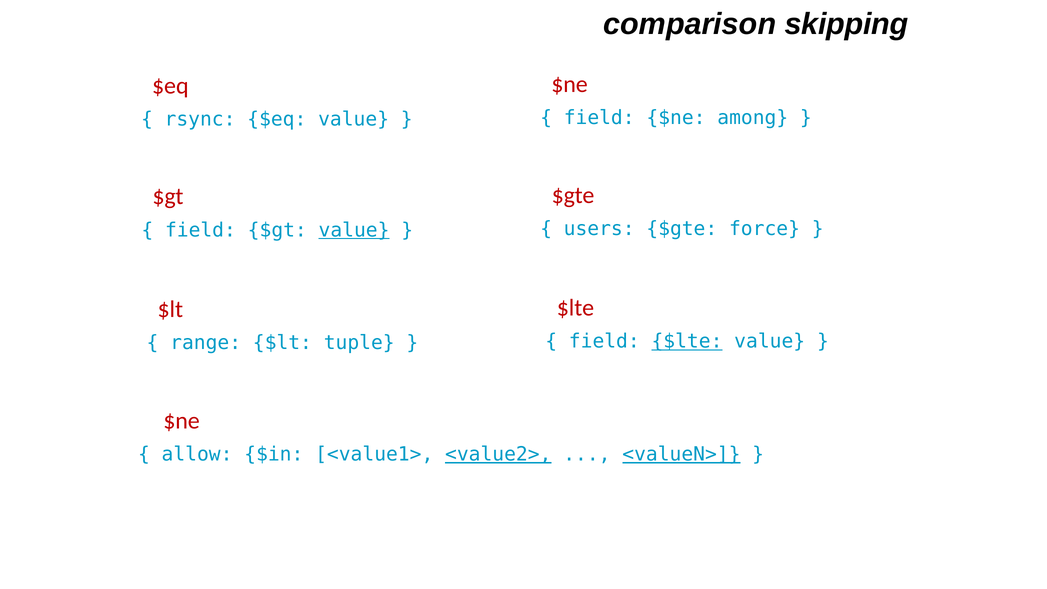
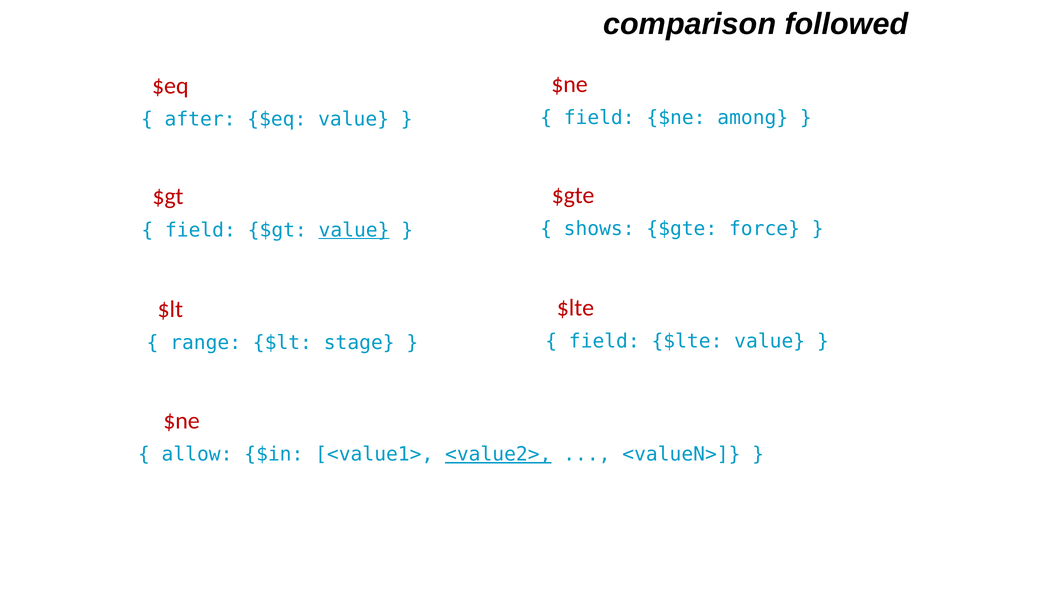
skipping: skipping -> followed (846, 24)
rsync: rsync -> after (200, 119)
users: users -> shows (599, 229)
$lte underline: present -> none (687, 342)
tuple: tuple -> stage (359, 343)
<valueN> underline: present -> none (681, 454)
